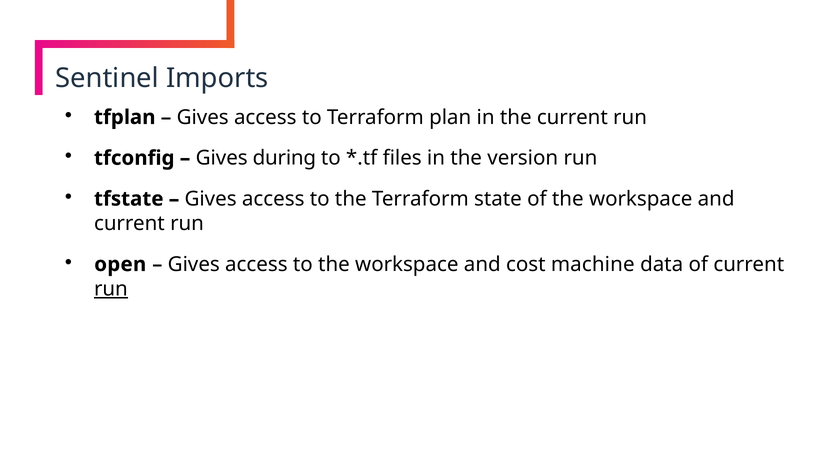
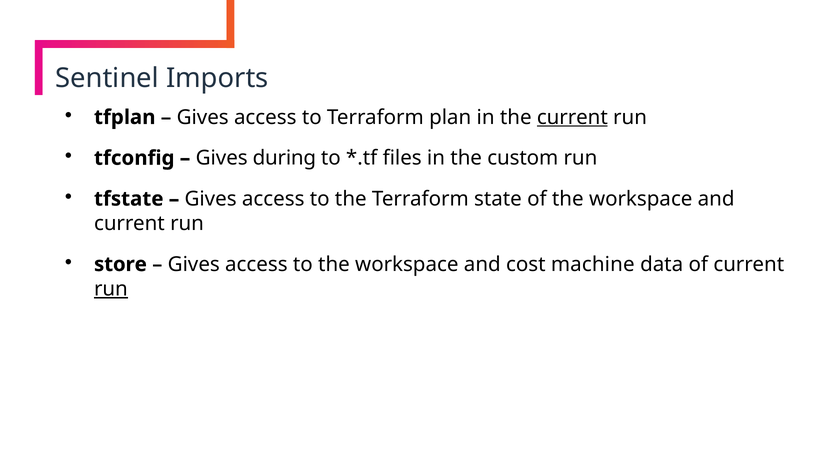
current underline: none -> present (572, 117)
version: version -> custom (523, 158)
open: open -> store (120, 265)
